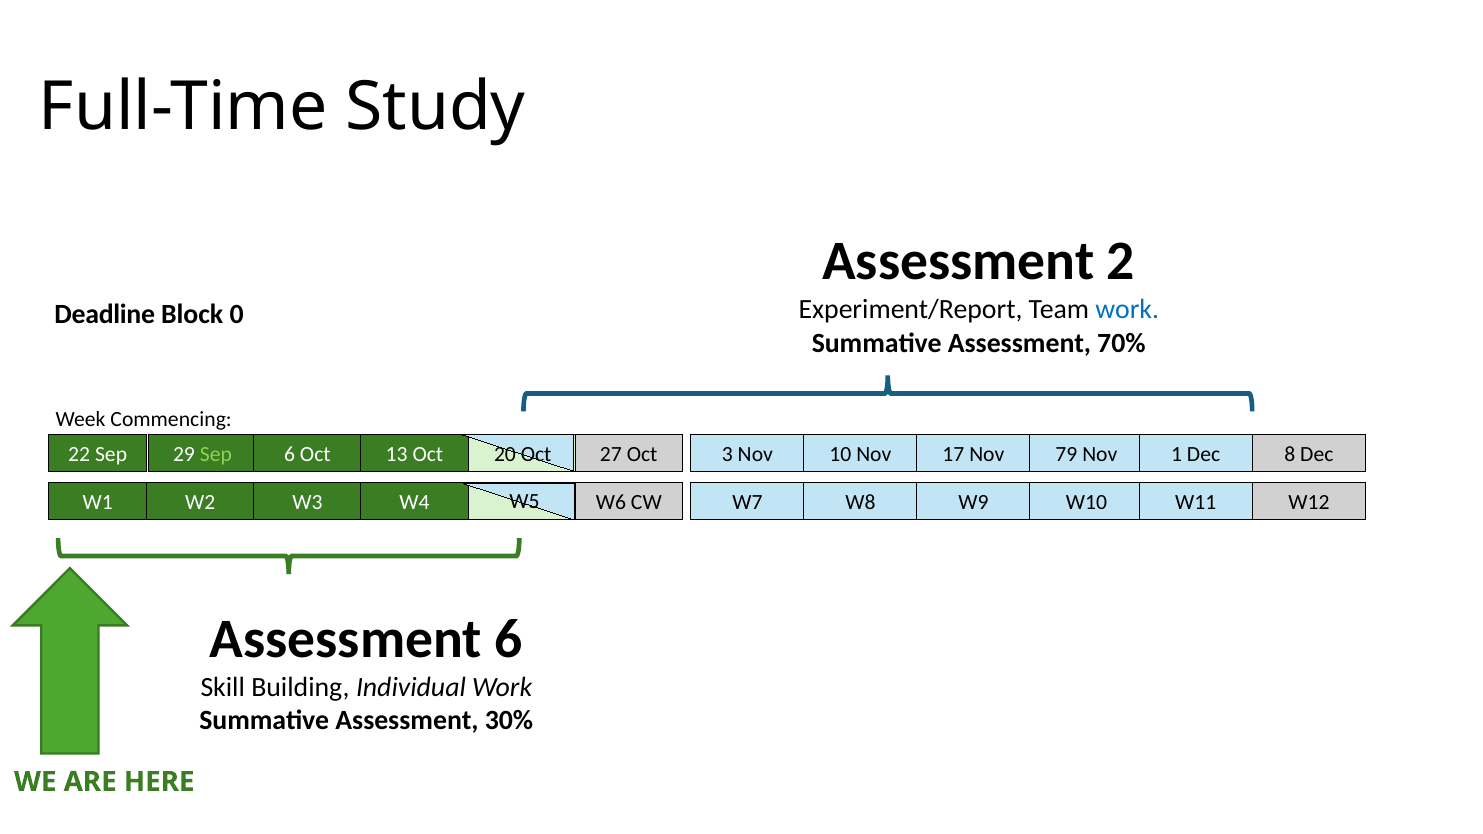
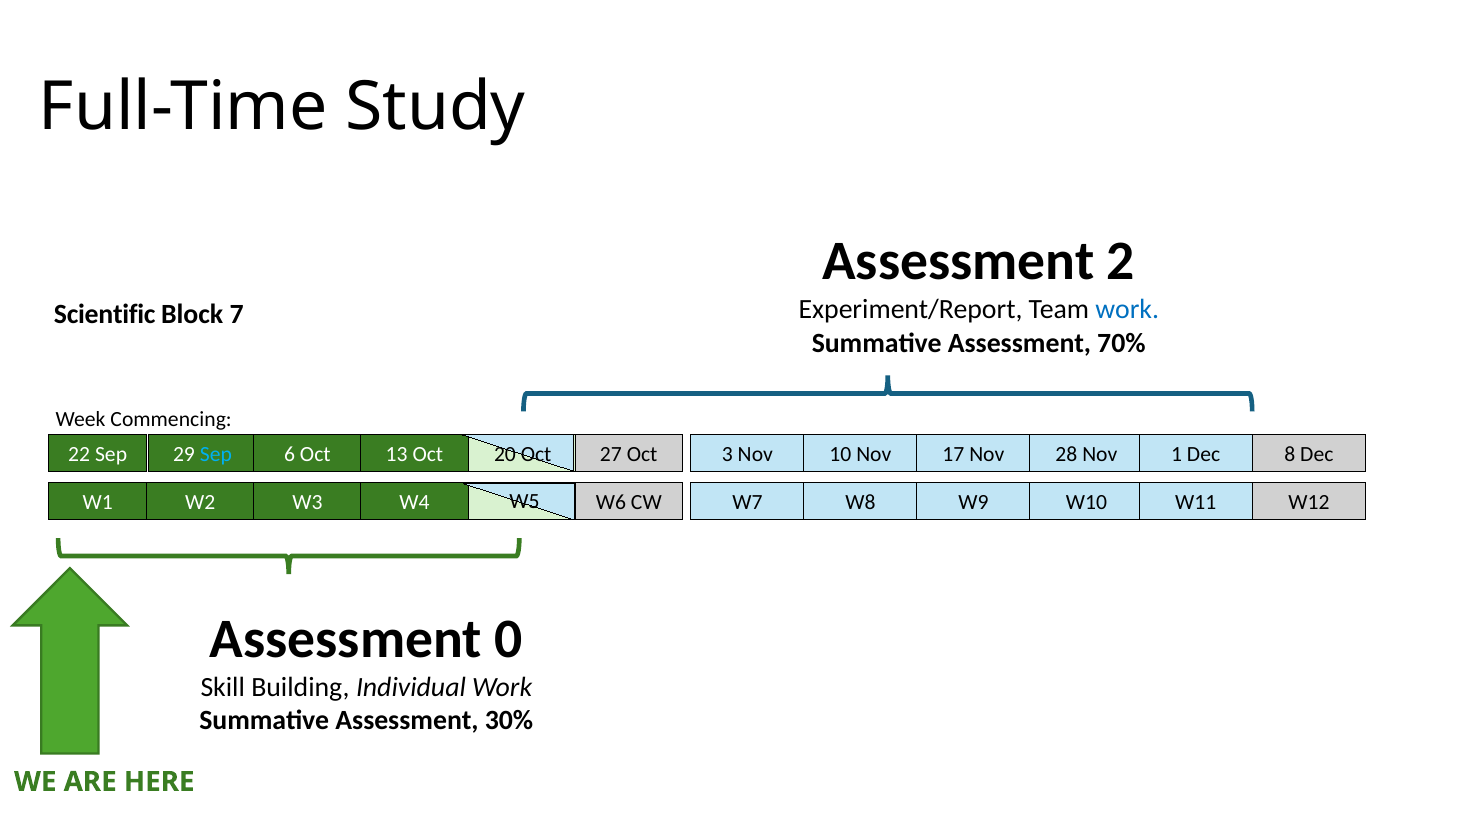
Deadline: Deadline -> Scientific (105, 315)
0: 0 -> 7 (237, 315)
Sep colour: light green -> light blue (216, 455)
79: 79 -> 28 (1066, 455)
Assessment 6: 6 -> 0 (508, 639)
